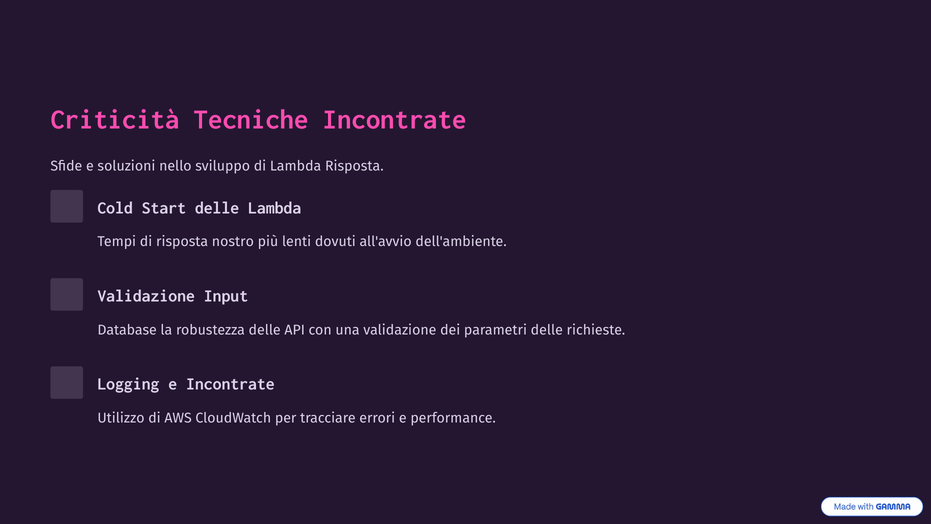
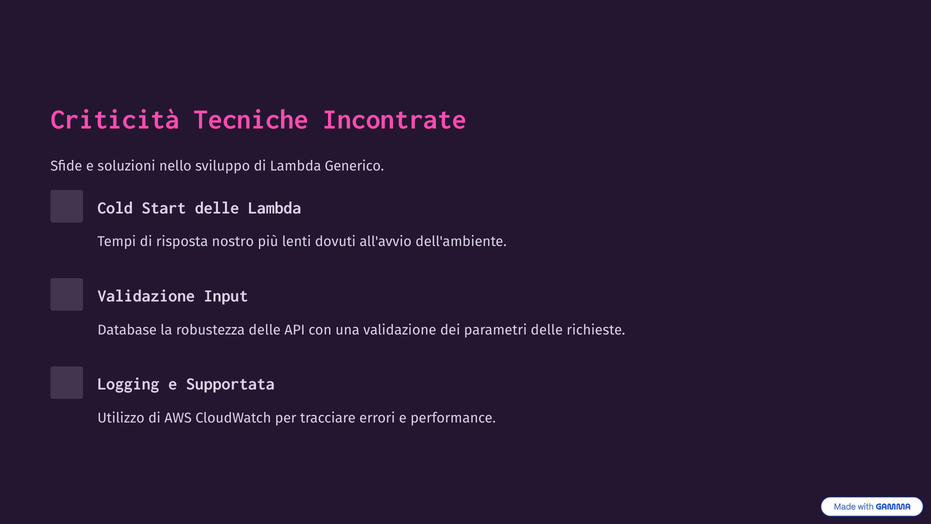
Lambda Risposta: Risposta -> Generico (354, 166)
e Incontrate: Incontrate -> Supportata (230, 384)
